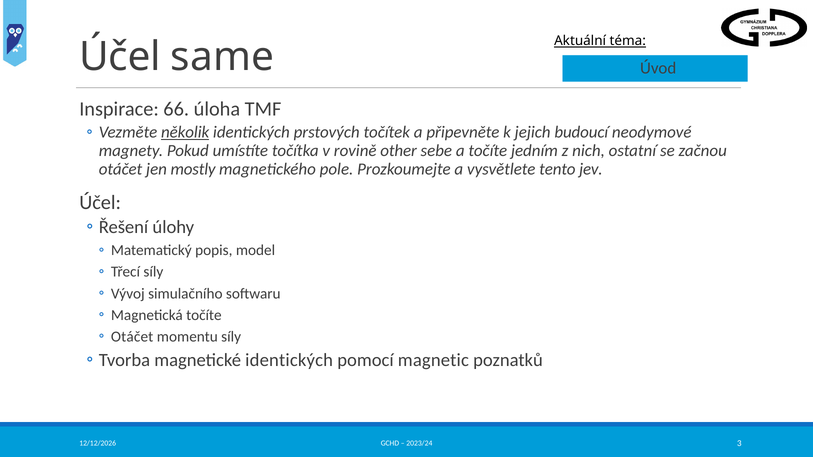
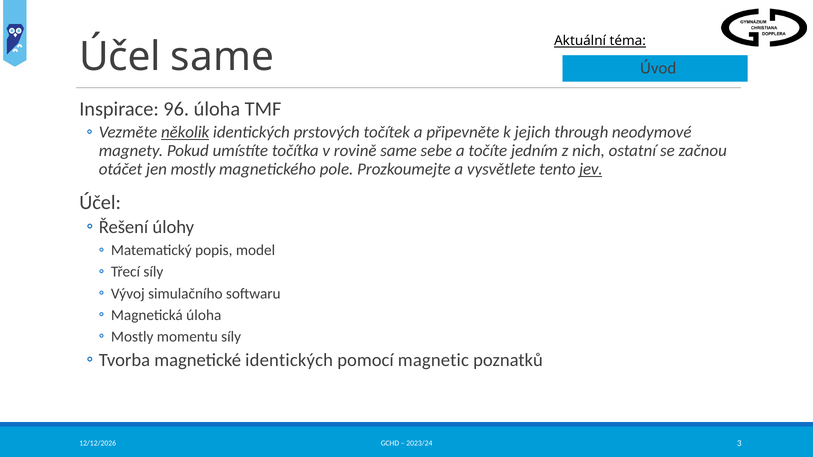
66: 66 -> 96 (176, 109)
budoucí: budoucí -> through (581, 132)
rovině other: other -> same (399, 151)
jev underline: none -> present (591, 169)
Magnetická točíte: točíte -> úloha (204, 315)
Otáčet: Otáčet -> Mostly (132, 337)
